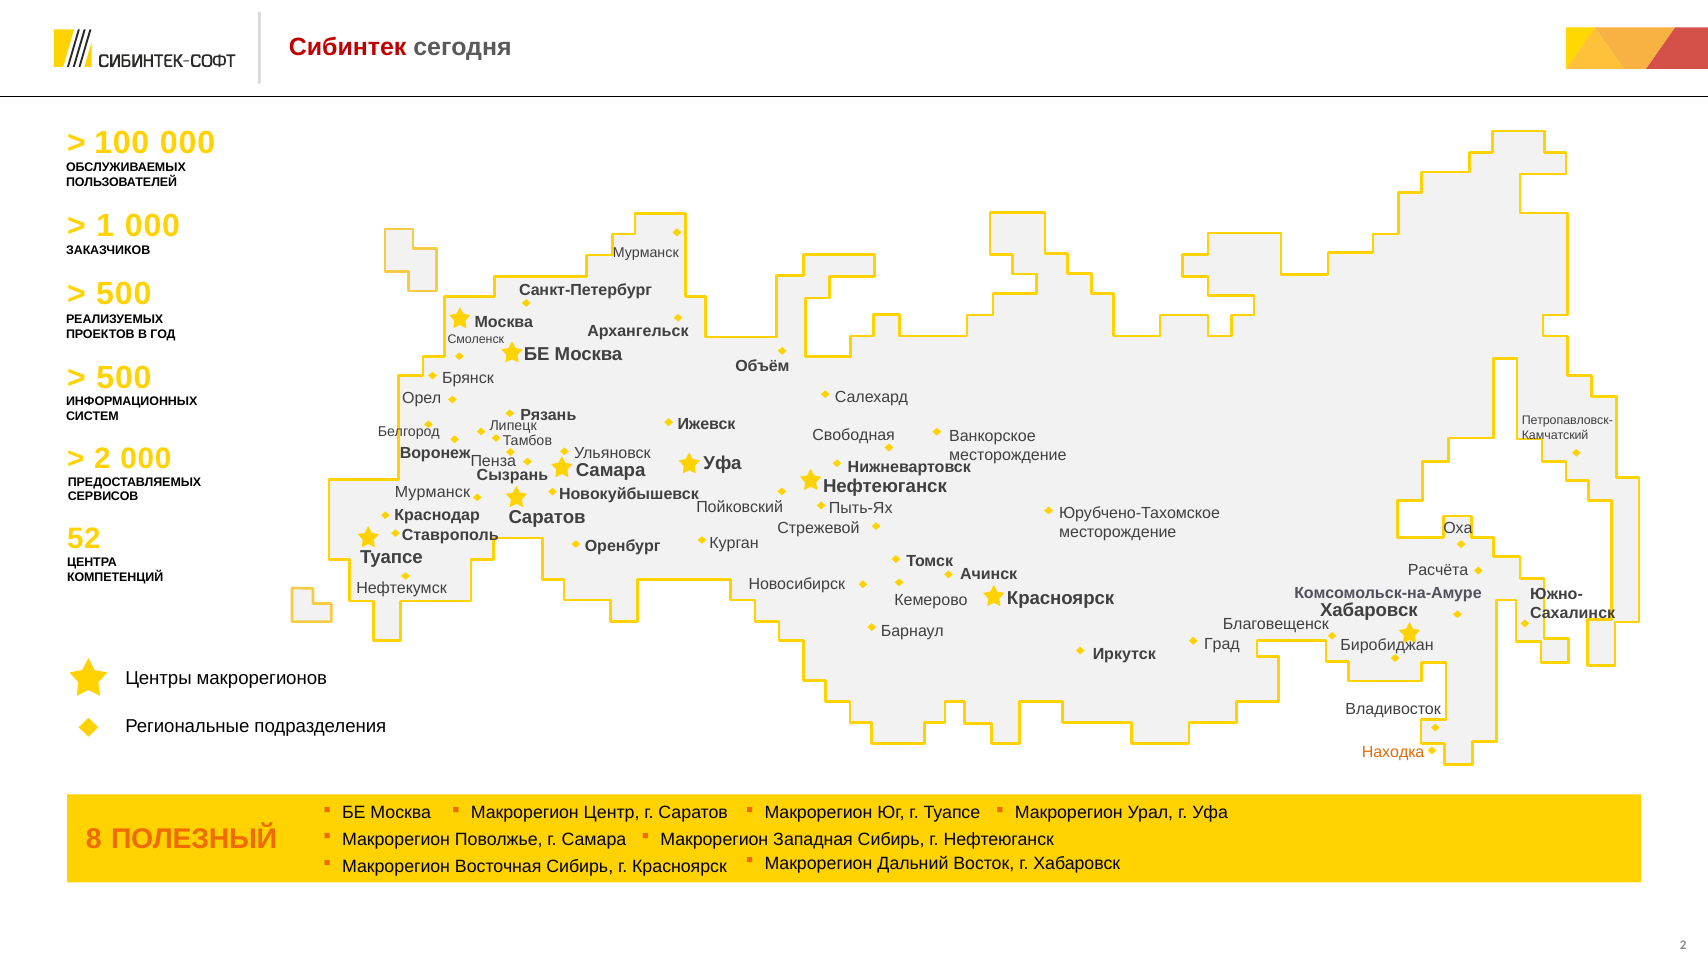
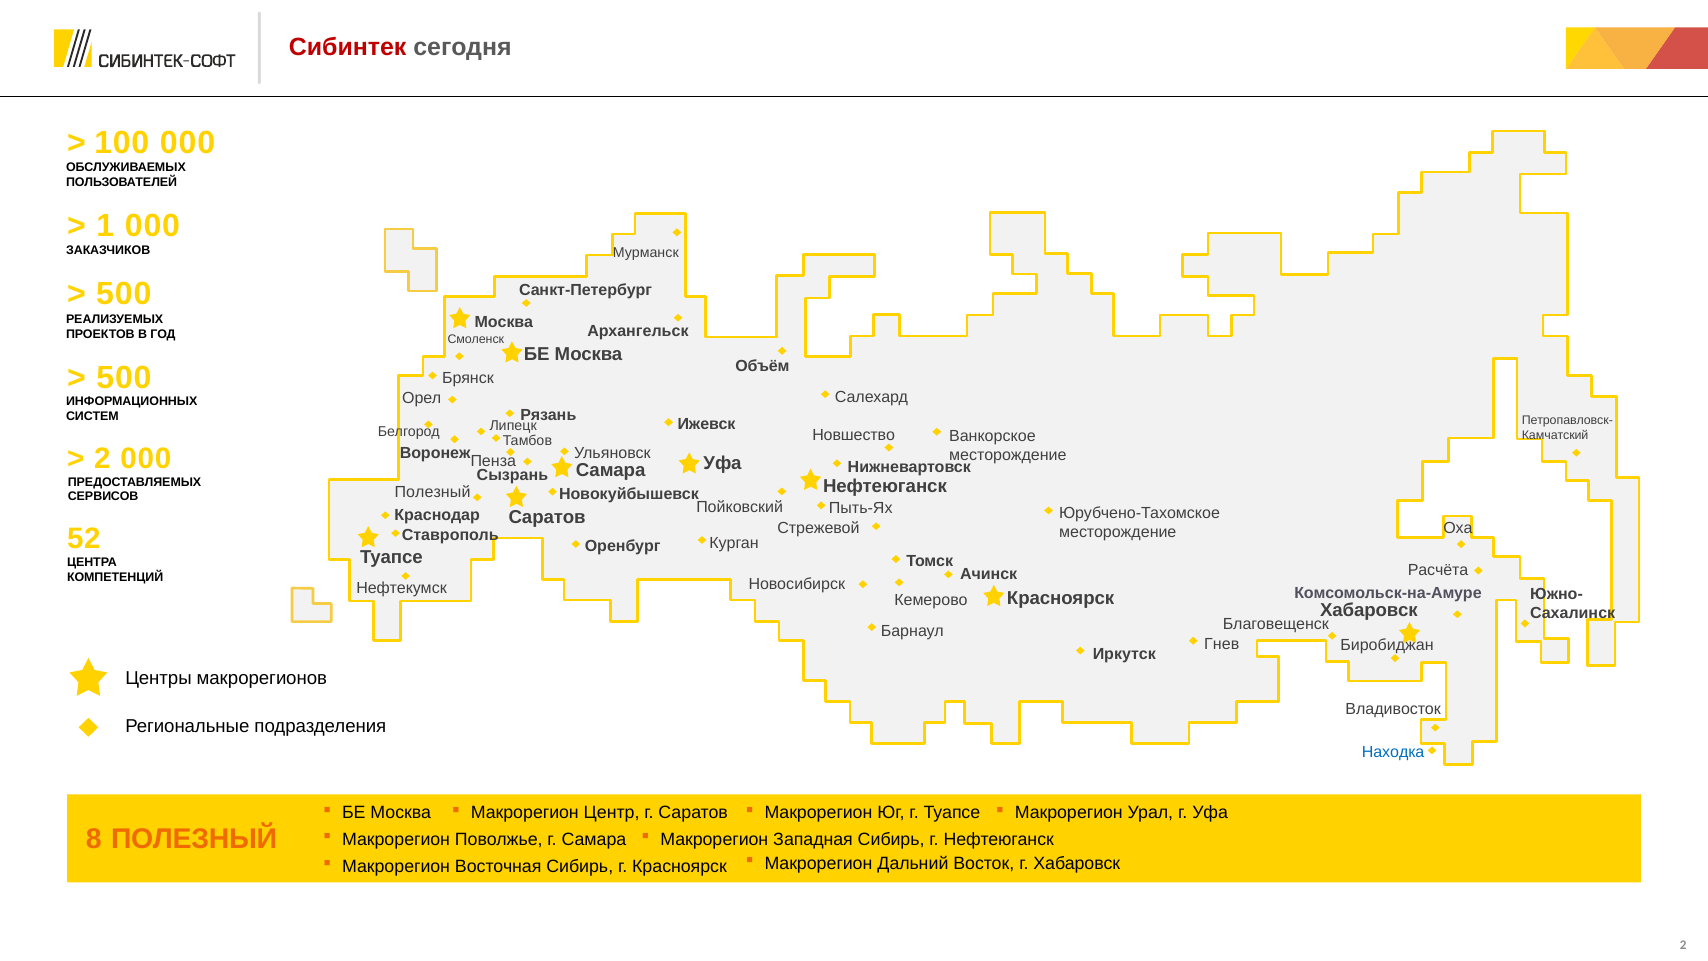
Свободная: Свободная -> Новшество (854, 435)
Мурманск: Мурманск -> Полезный (433, 492)
Град: Град -> Гнев (1222, 644)
Находка colour: orange -> blue (1393, 752)
